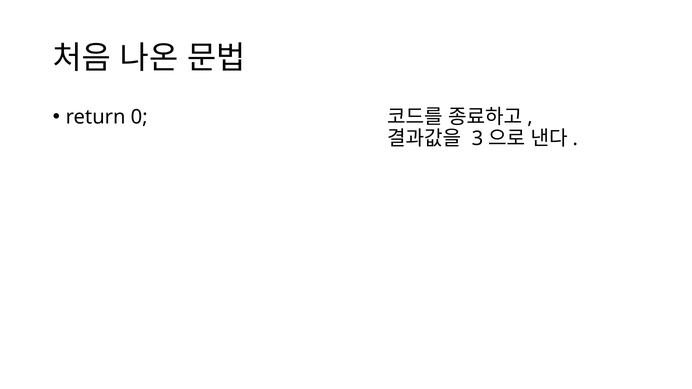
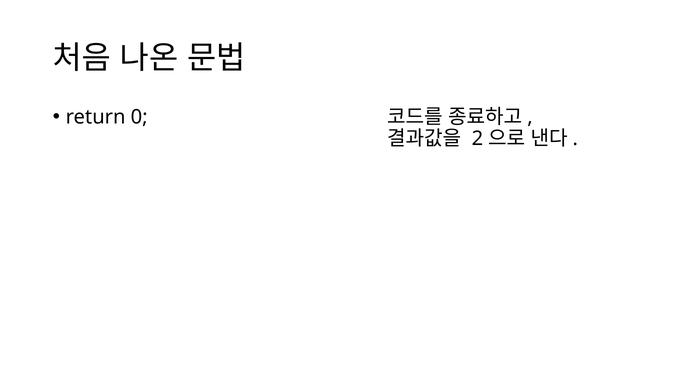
3: 3 -> 2 (477, 139)
